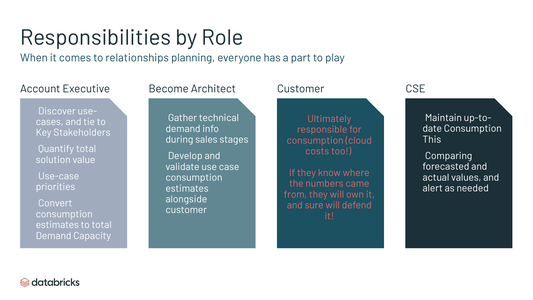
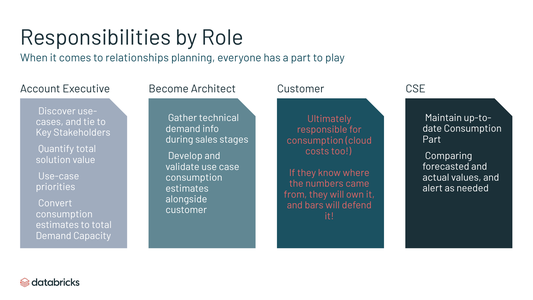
This: This -> Part (432, 139)
sure: sure -> bars (314, 205)
